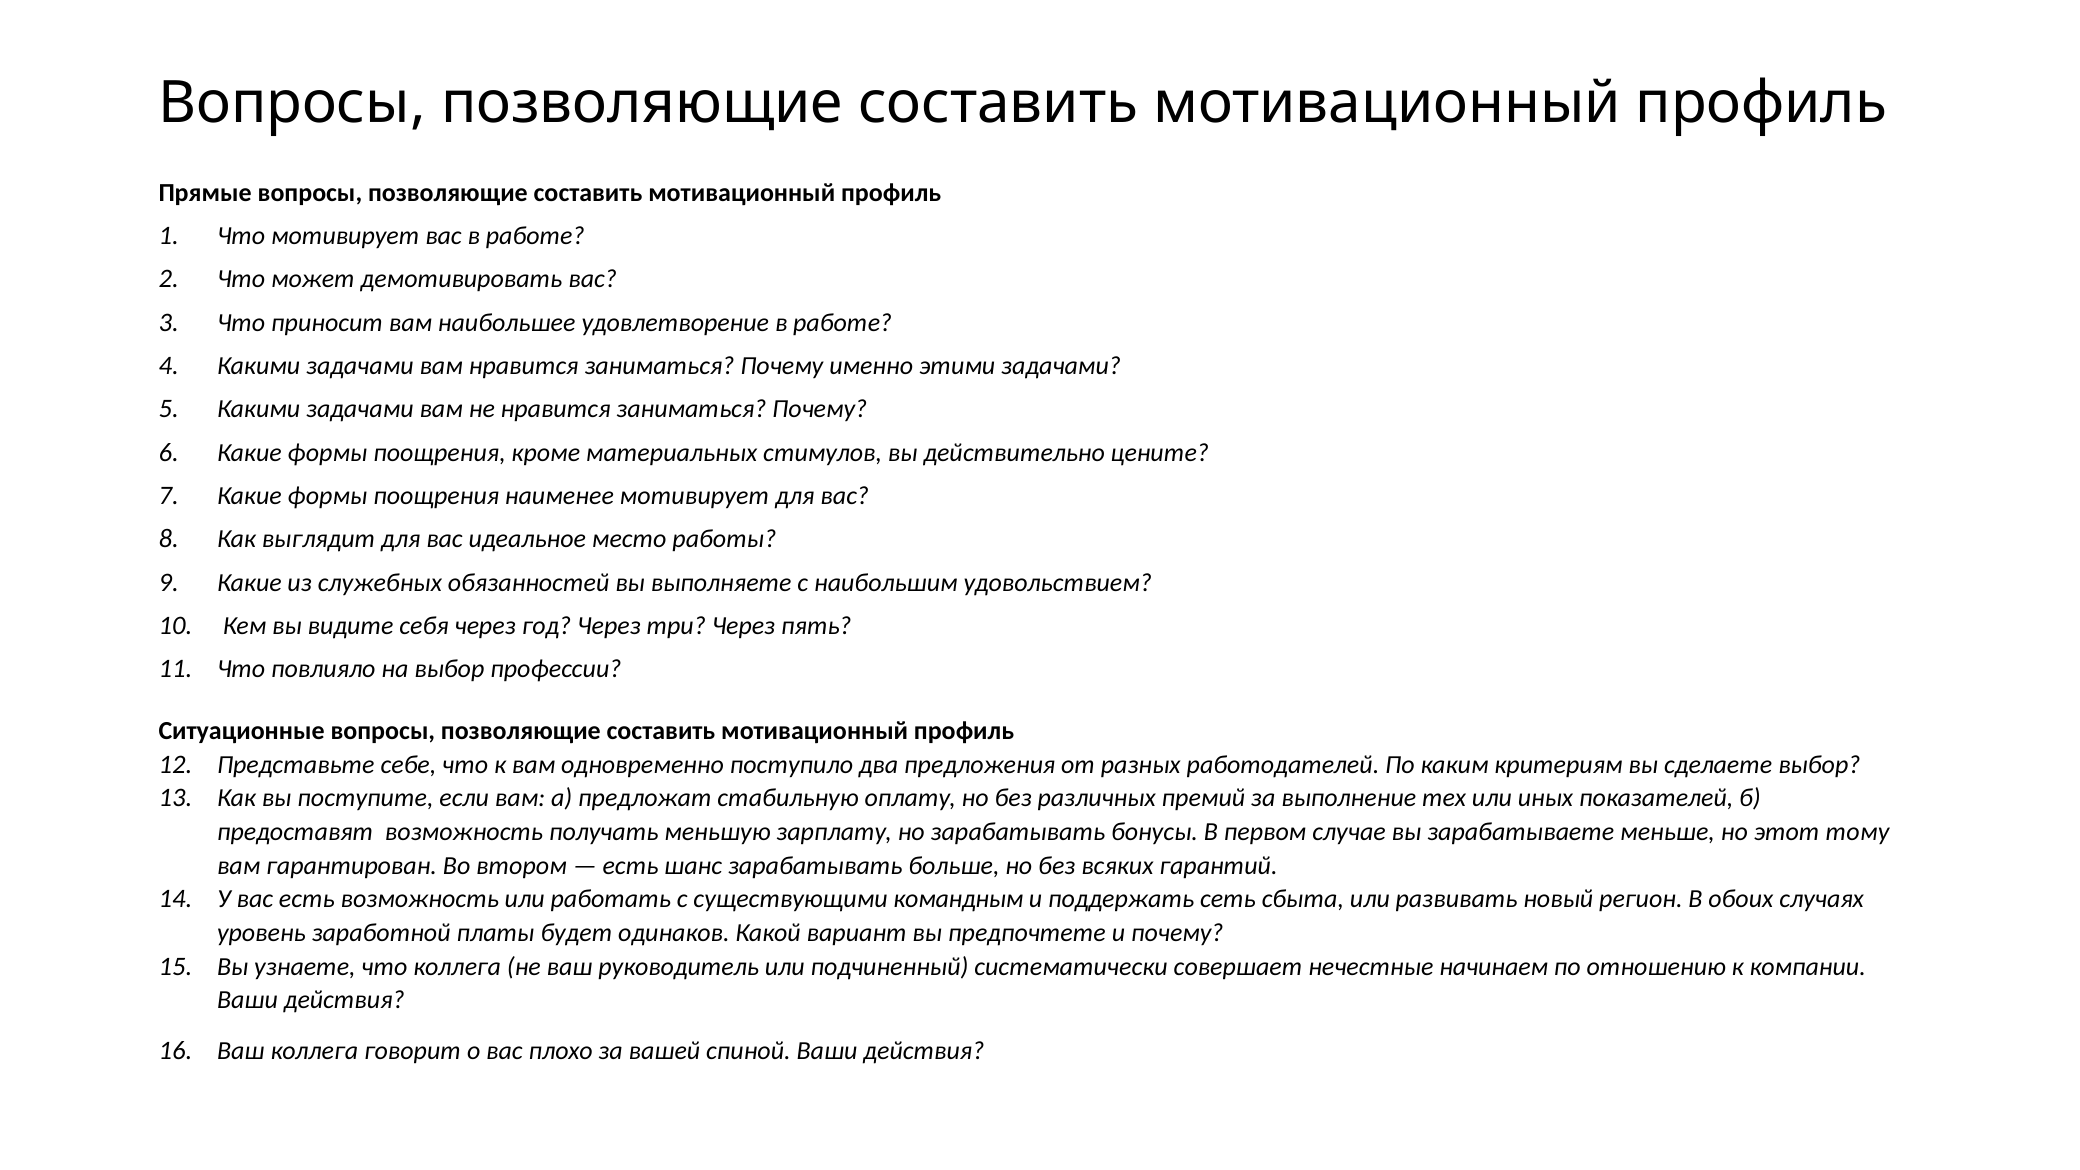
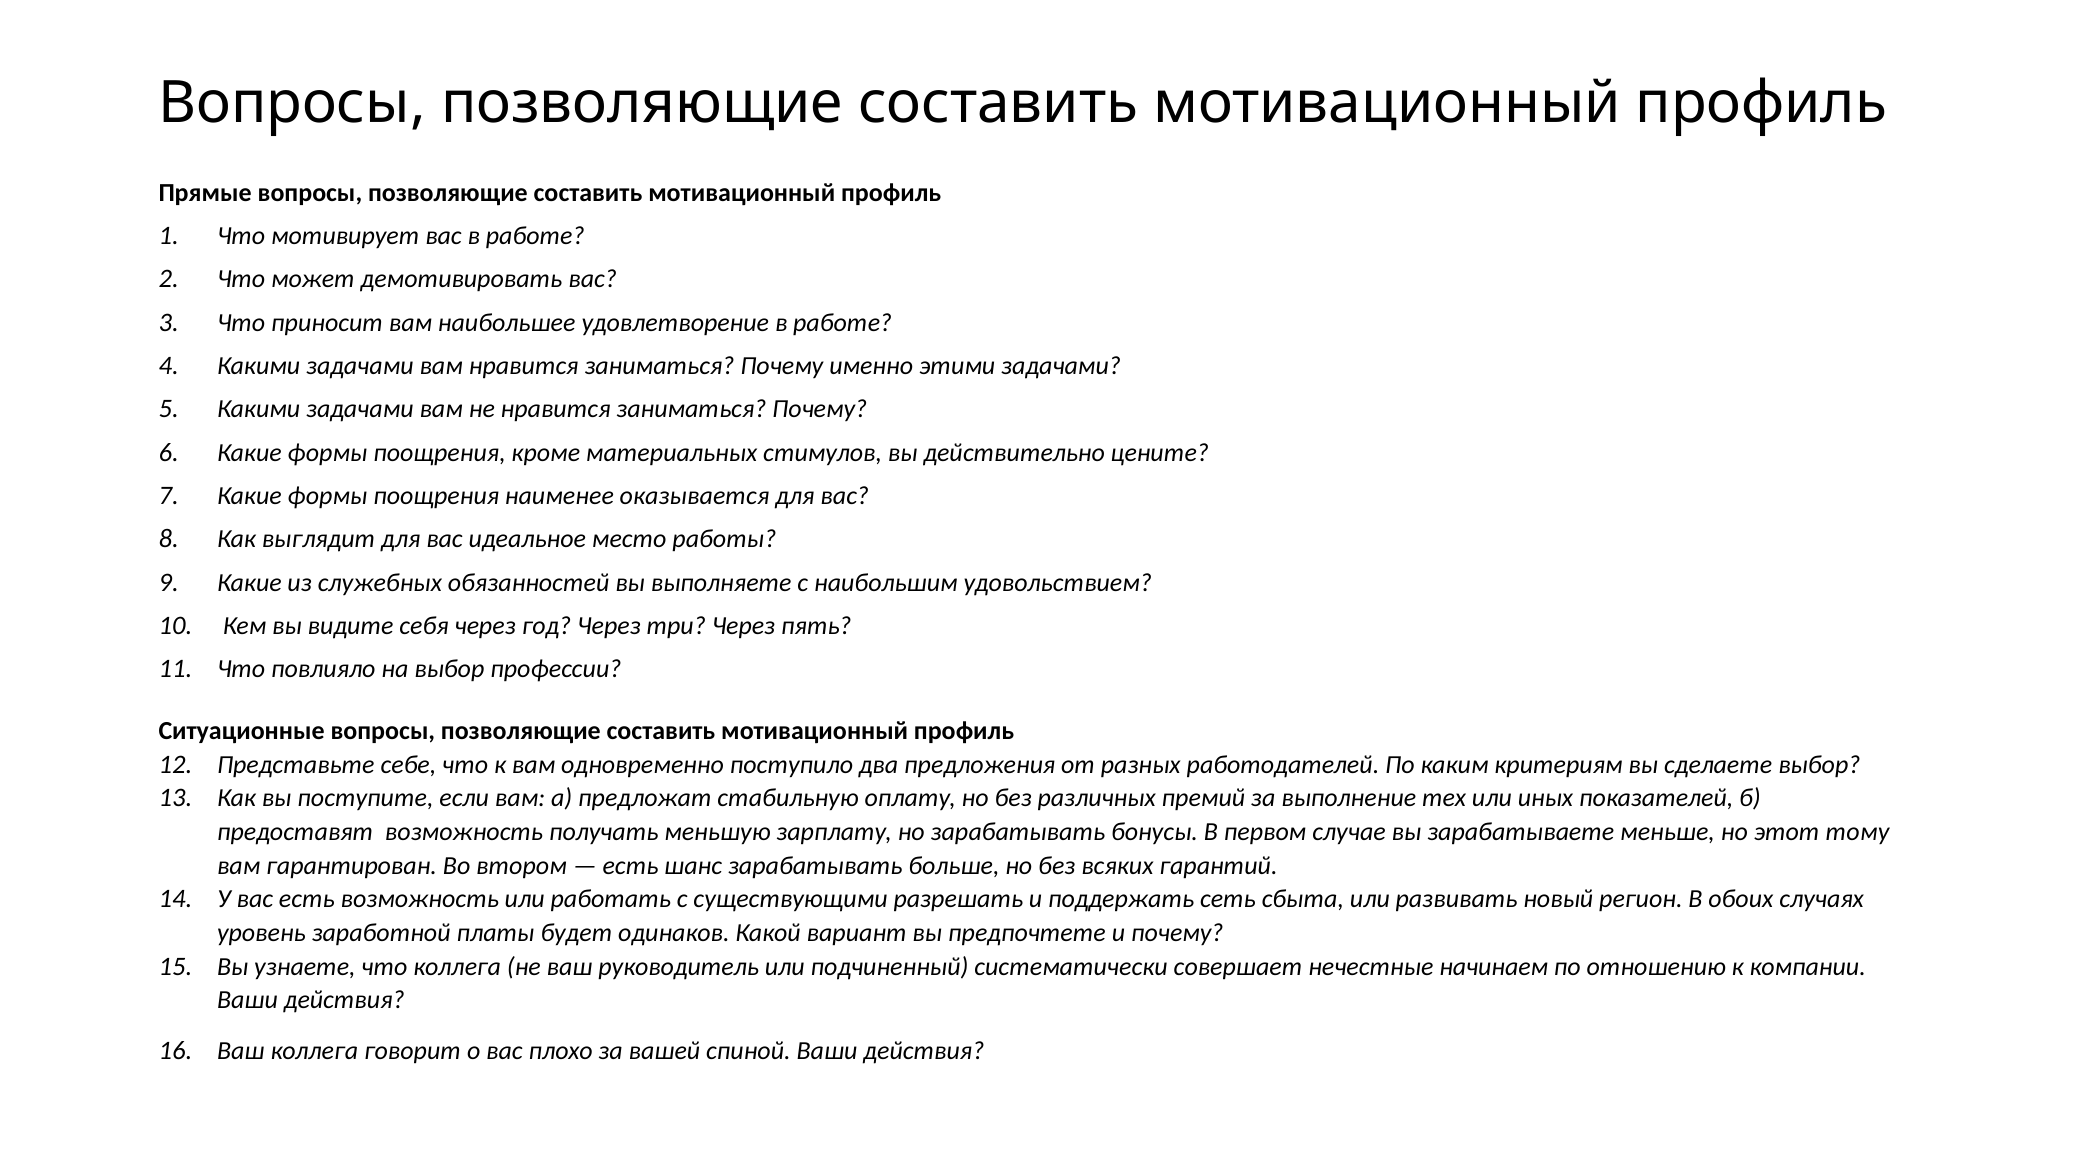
наименее мотивирует: мотивирует -> оказывается (694, 496)
командным: командным -> разрешать (958, 899)
